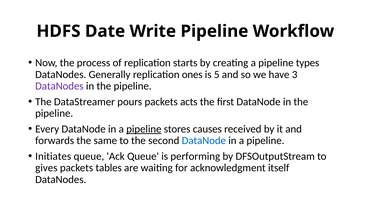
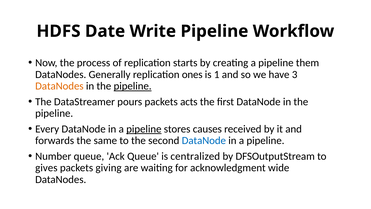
types: types -> them (308, 63)
5: 5 -> 1 (217, 74)
DataNodes colour: purple -> orange (59, 86)
pipeline underline: none -> present (133, 86)
Initiates: Initiates -> Number (53, 156)
performing: performing -> centralized (195, 156)
tables: tables -> giving (109, 168)
itself: itself -> wide (279, 168)
